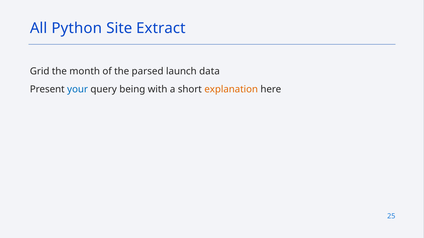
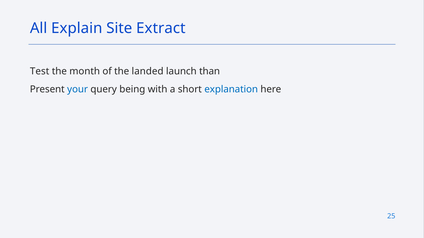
Python: Python -> Explain (77, 28)
Grid: Grid -> Test (40, 72)
parsed: parsed -> landed (148, 72)
data: data -> than (210, 72)
explanation colour: orange -> blue (231, 89)
